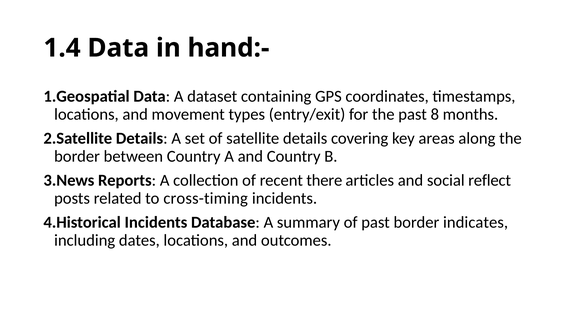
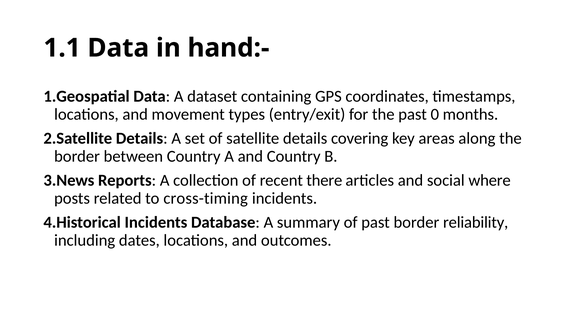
1.4: 1.4 -> 1.1 (62, 48)
8: 8 -> 0 (435, 114)
reflect: reflect -> where (490, 180)
indicates: indicates -> reliability (476, 222)
